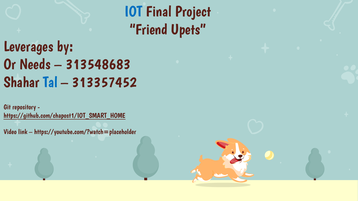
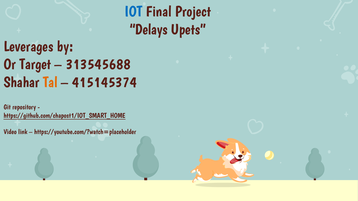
Friend: Friend -> Delays (149, 29)
Needs: Needs -> Target (35, 64)
313548683: 313548683 -> 313545688 (98, 64)
Tal colour: blue -> orange (50, 82)
313357452: 313357452 -> 415145374 (104, 82)
